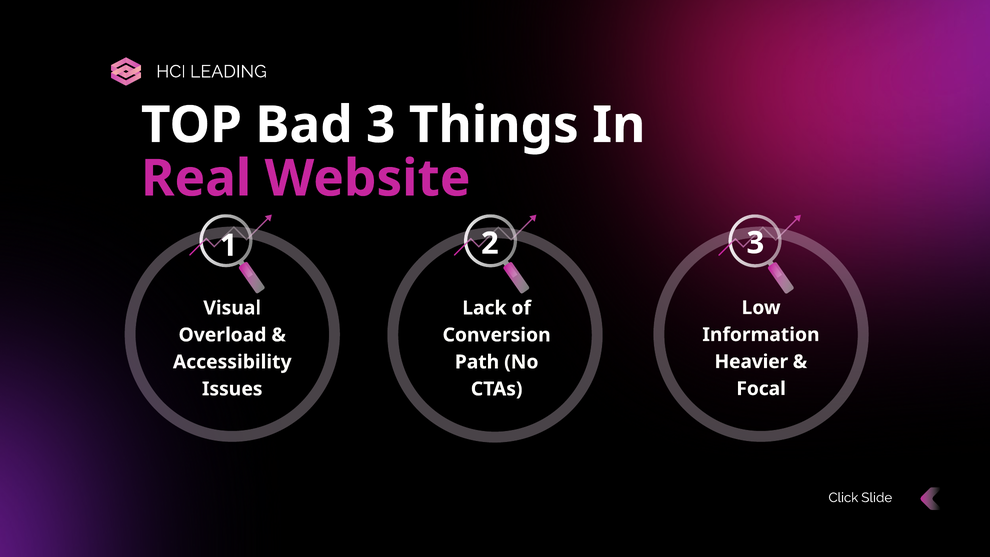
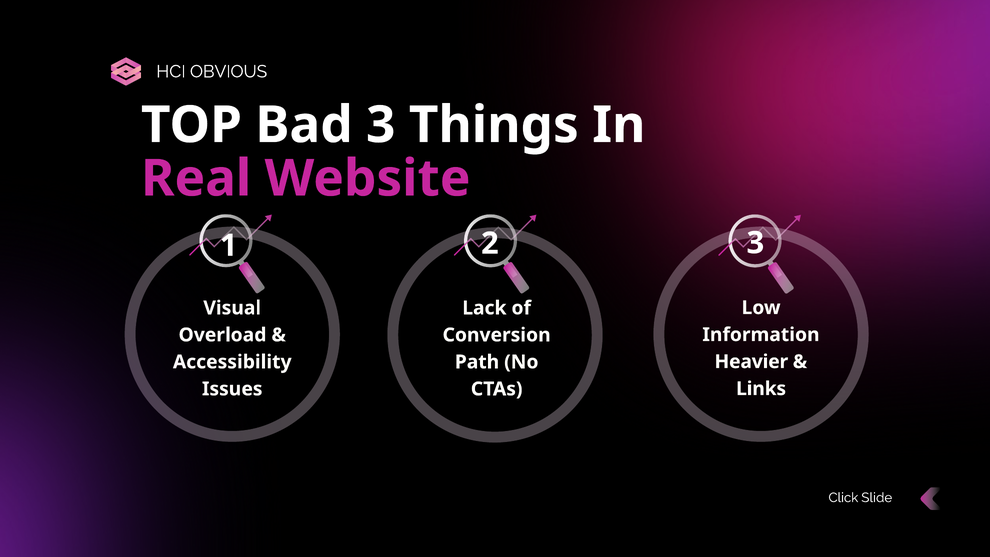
LEADING: LEADING -> OBVIOUS (229, 72)
Focal: Focal -> Links (761, 389)
